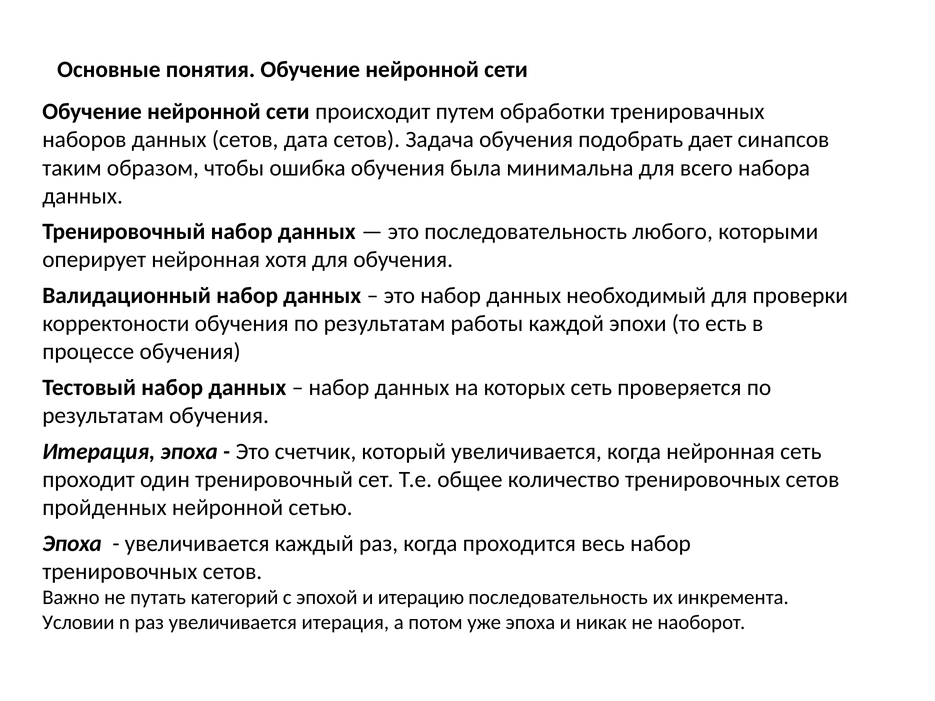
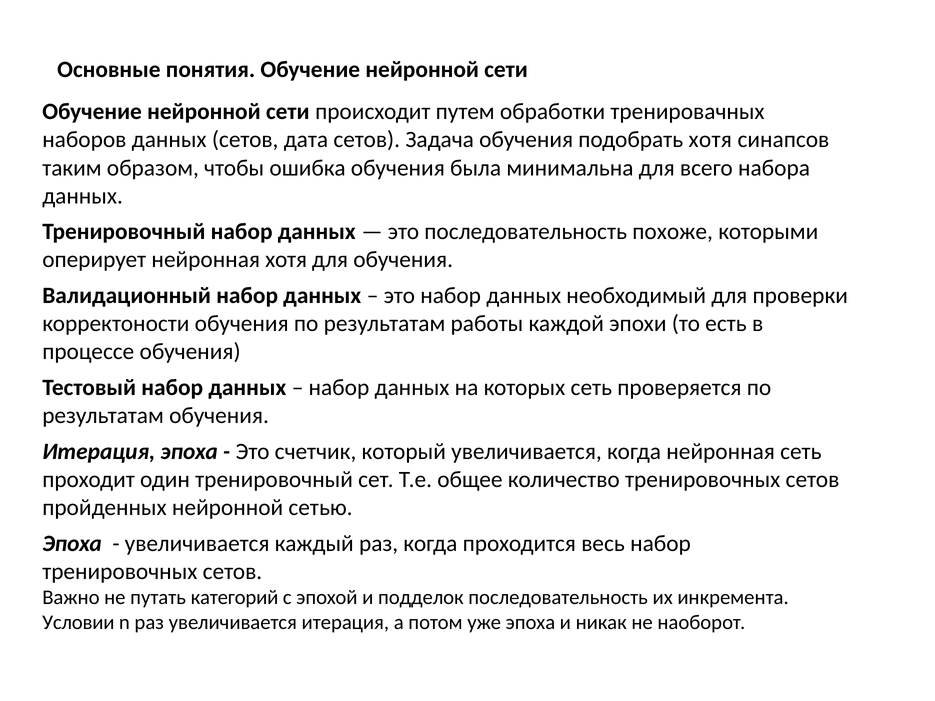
подобрать дает: дает -> хотя (710, 140)
любого: любого -> похоже (673, 232)
итерацию: итерацию -> подделок (421, 598)
